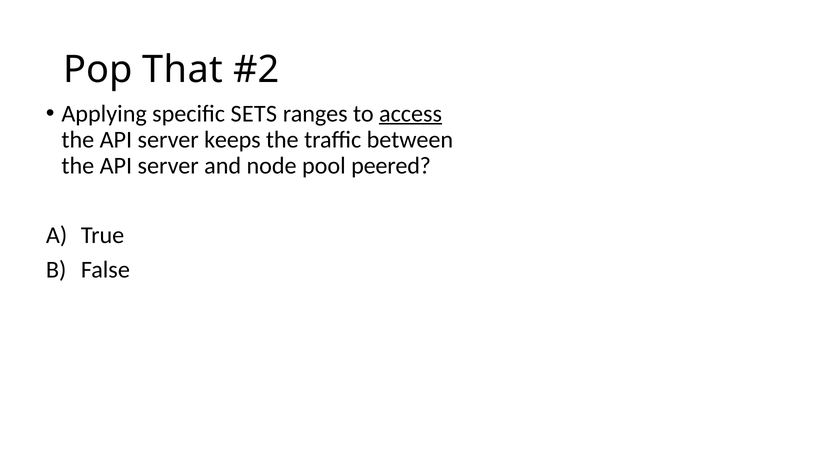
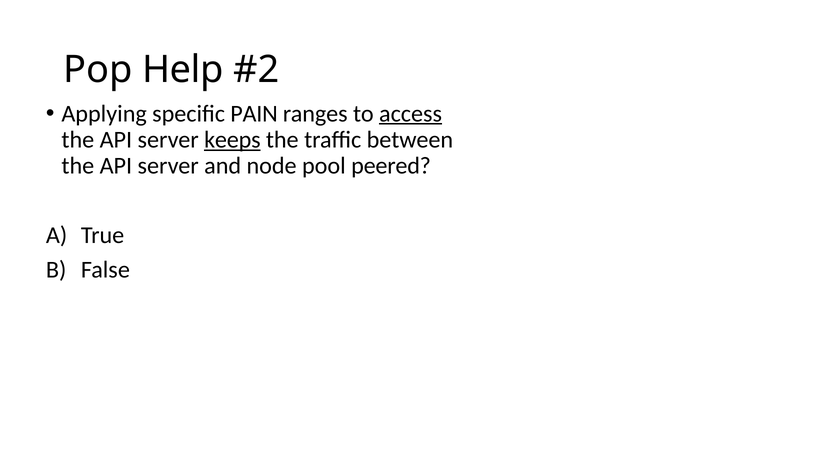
That: That -> Help (183, 70)
SETS: SETS -> PAIN (254, 114)
keeps underline: none -> present (232, 140)
